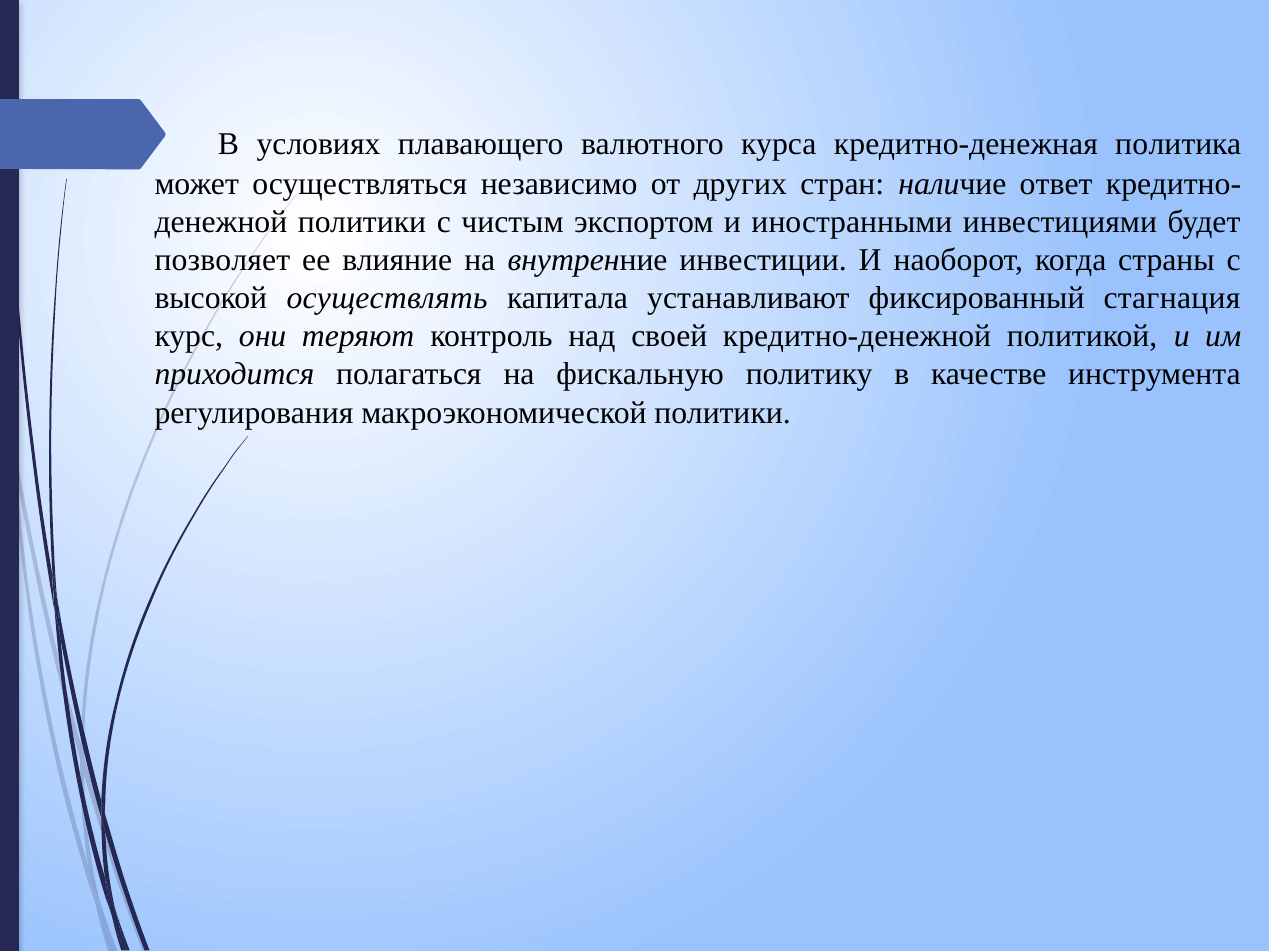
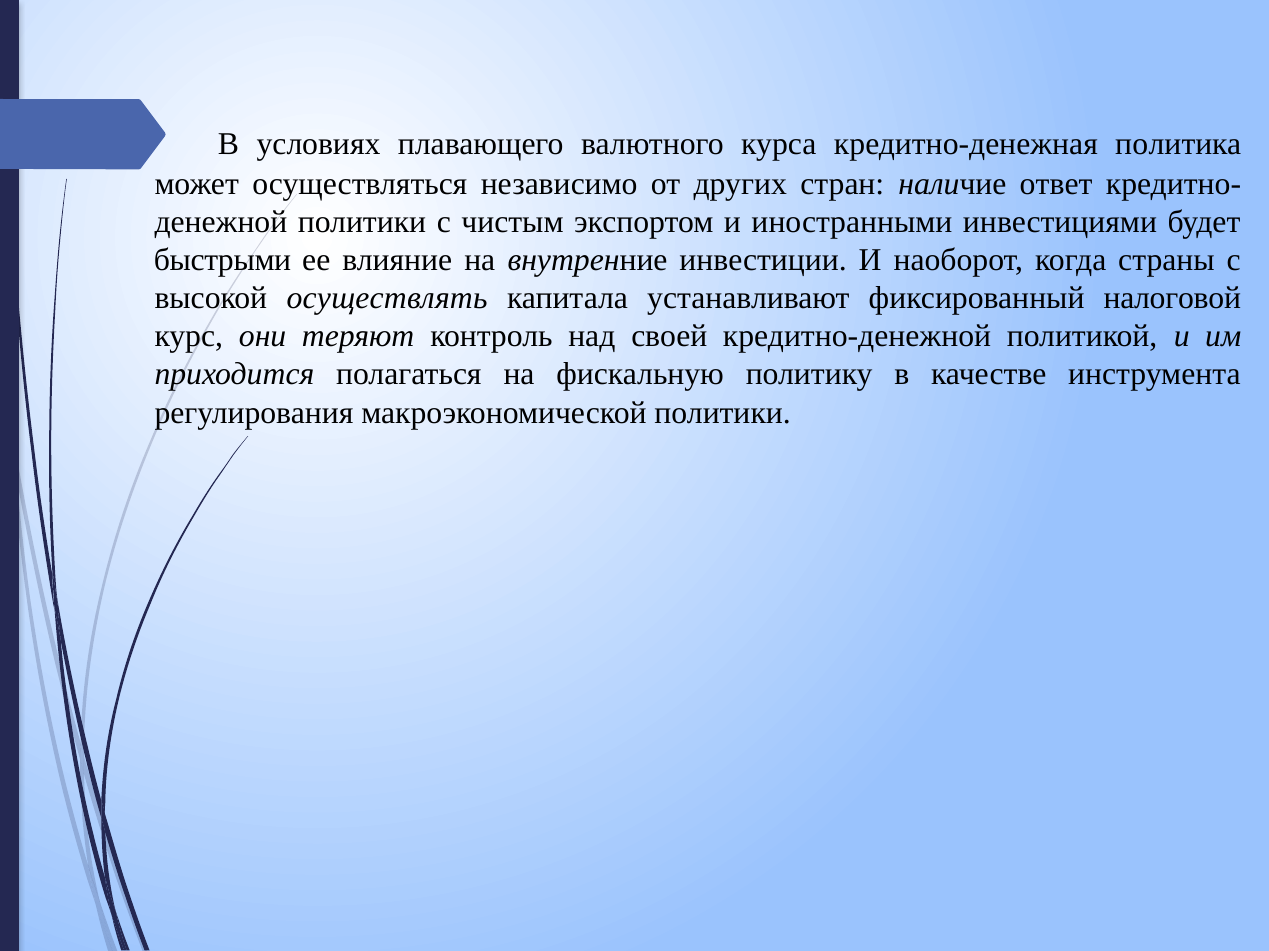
позволяет: позволяет -> быстрыми (223, 261)
стагнация: стагнация -> налоговой (1172, 299)
